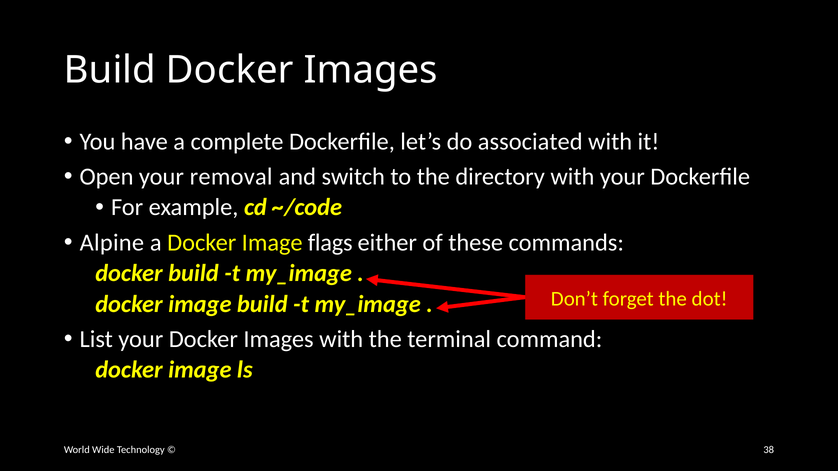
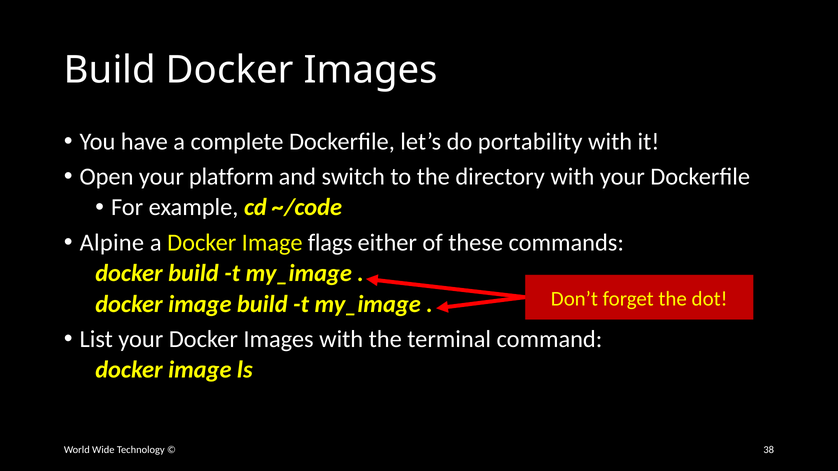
associated: associated -> portability (530, 142)
removal: removal -> platform (231, 177)
